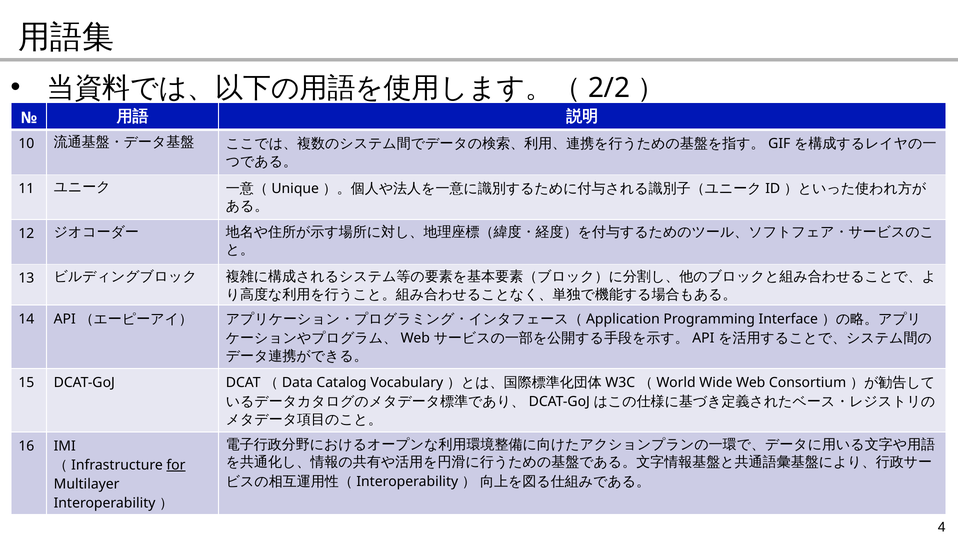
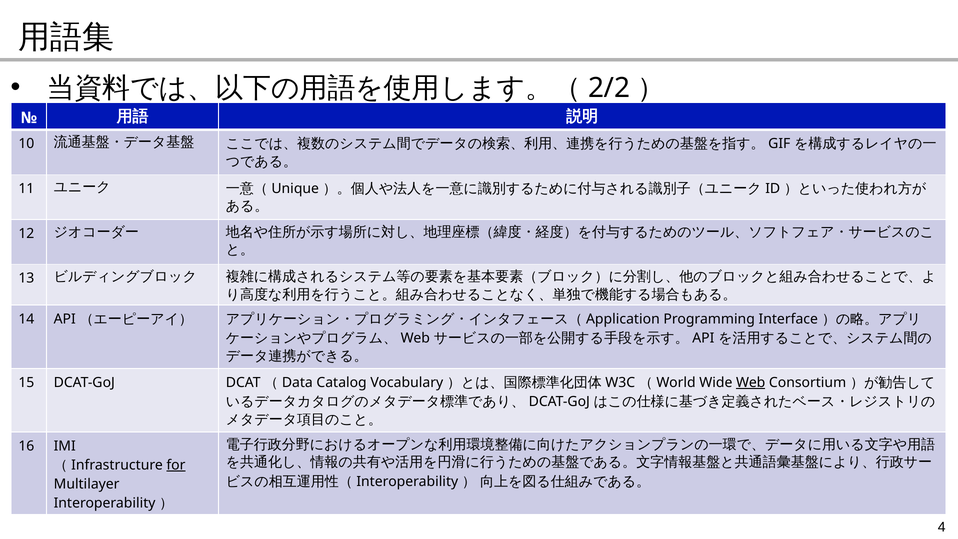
Web underline: none -> present (751, 382)
